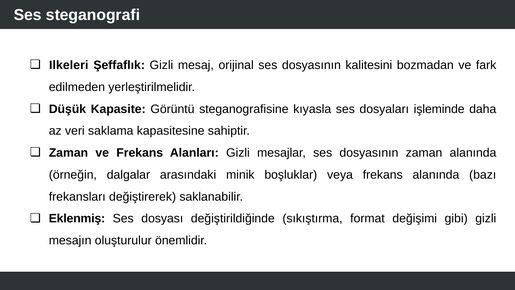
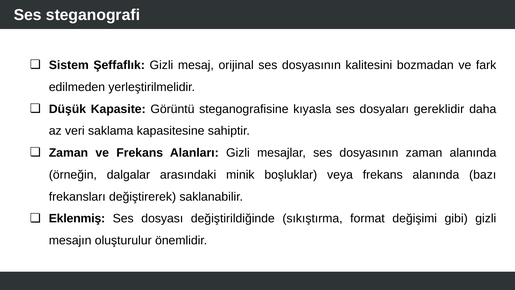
Ilkeleri: Ilkeleri -> Sistem (69, 65)
işleminde: işleminde -> gereklidir (439, 109)
